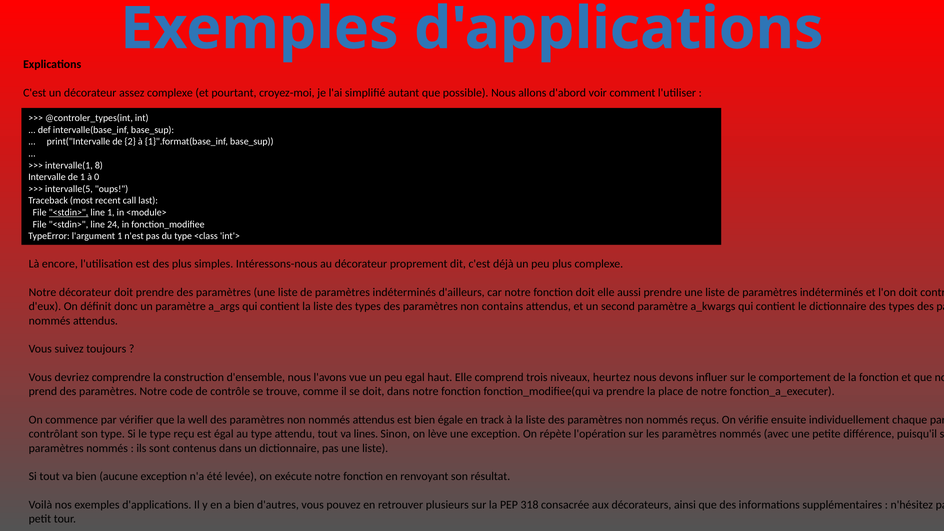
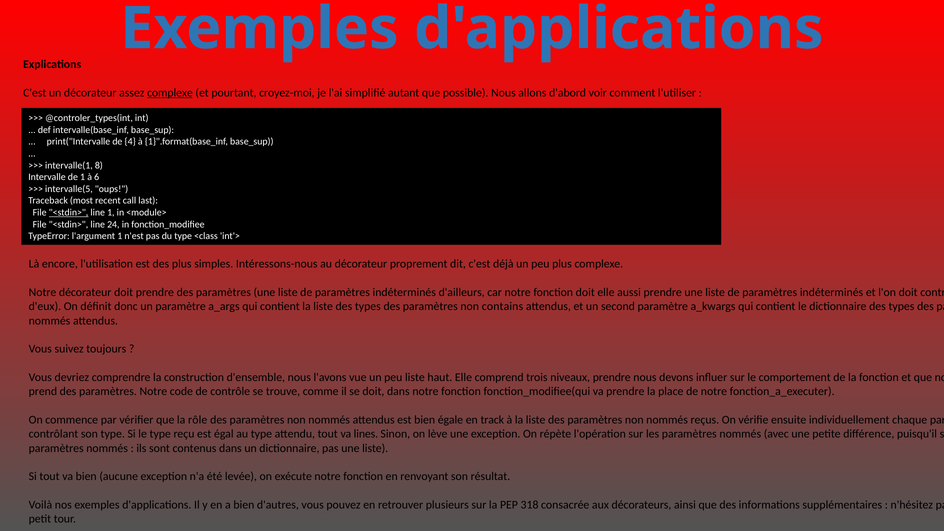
complexe underline: none -> present (170, 93)
2: 2 -> 4 (130, 142)
0: 0 -> 6 (97, 177)
peu egal: egal -> liste (415, 377)
niveaux heurtez: heurtez -> prendre (612, 377)
well: well -> rôle (198, 420)
